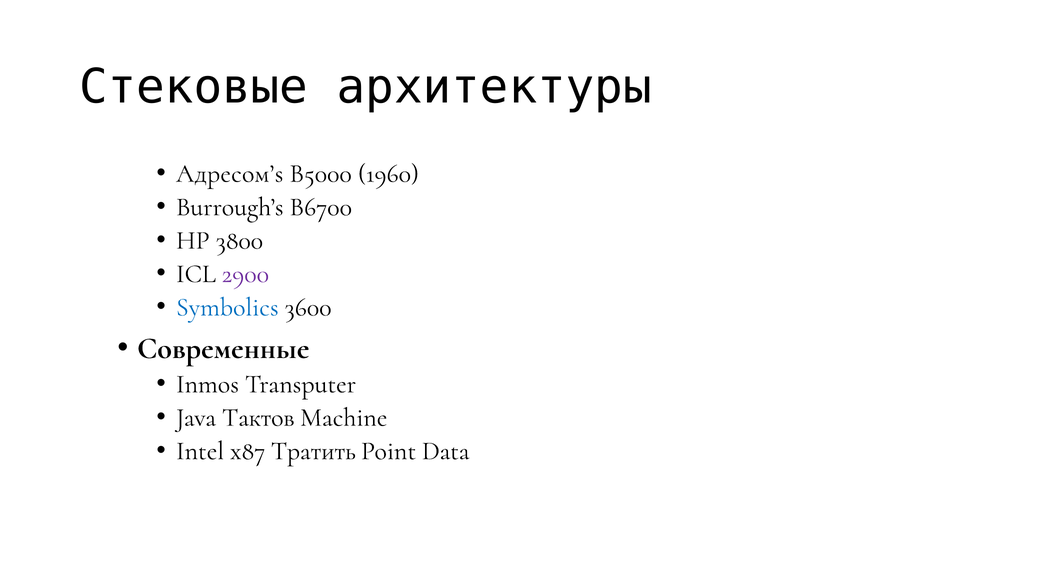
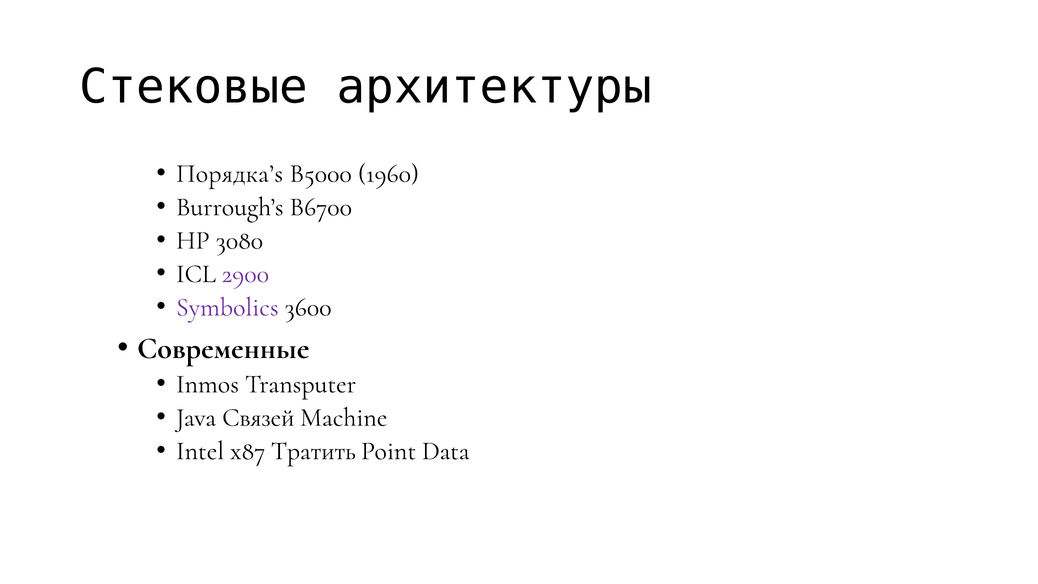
Адресом’s: Адресом’s -> Порядка’s (230, 173)
3800: 3800 -> 3080 (239, 240)
Symbolics colour: blue -> purple (227, 307)
Тактов: Тактов -> Связей (258, 417)
